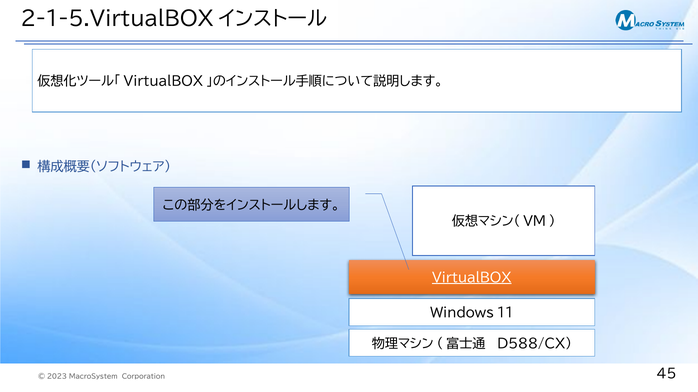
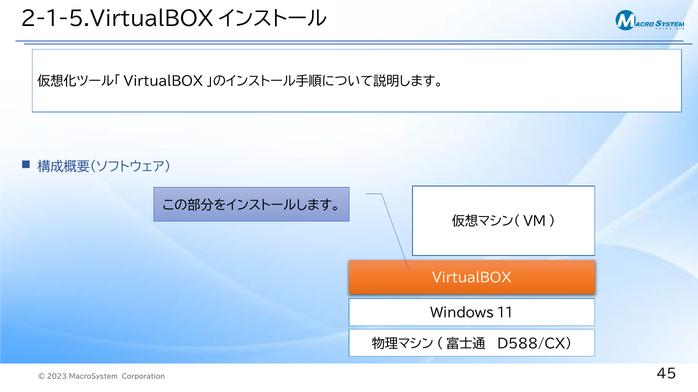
VirtualBOX underline: present -> none (472, 278)
